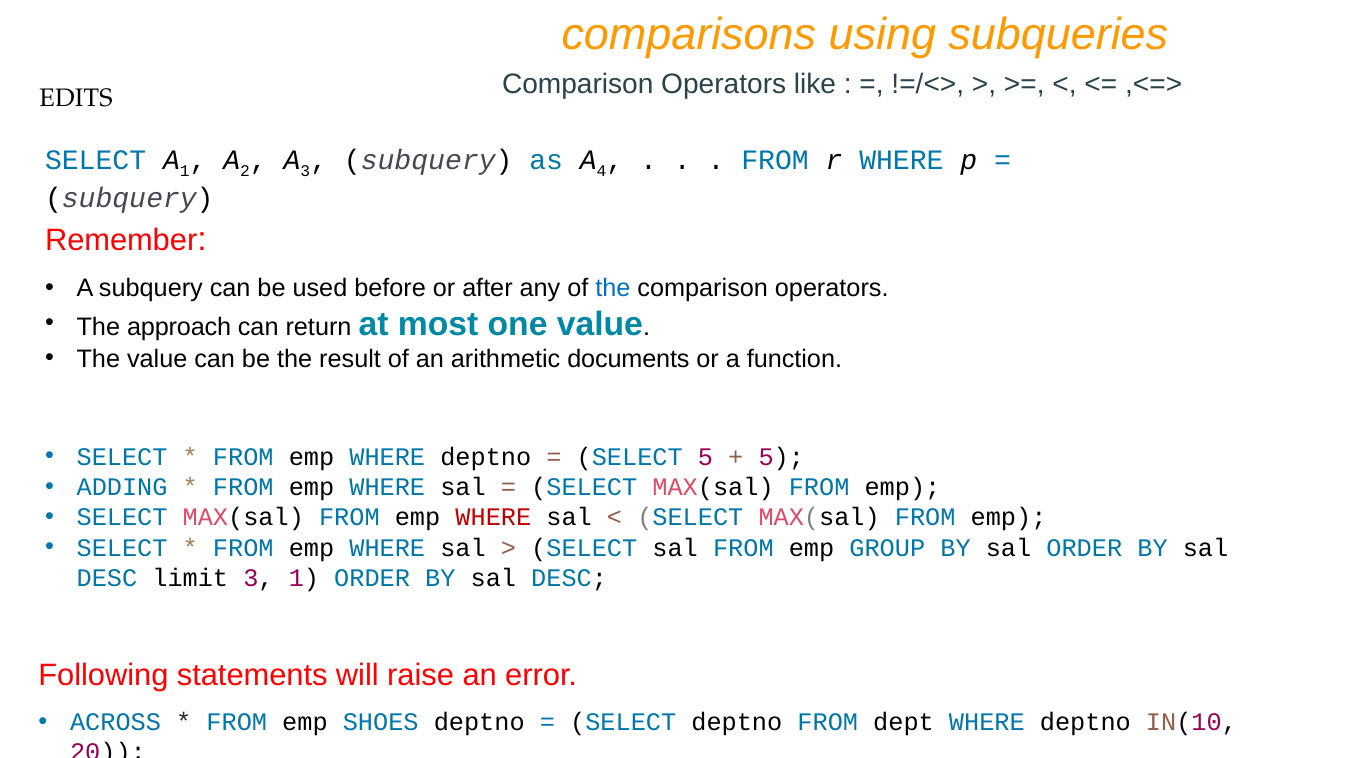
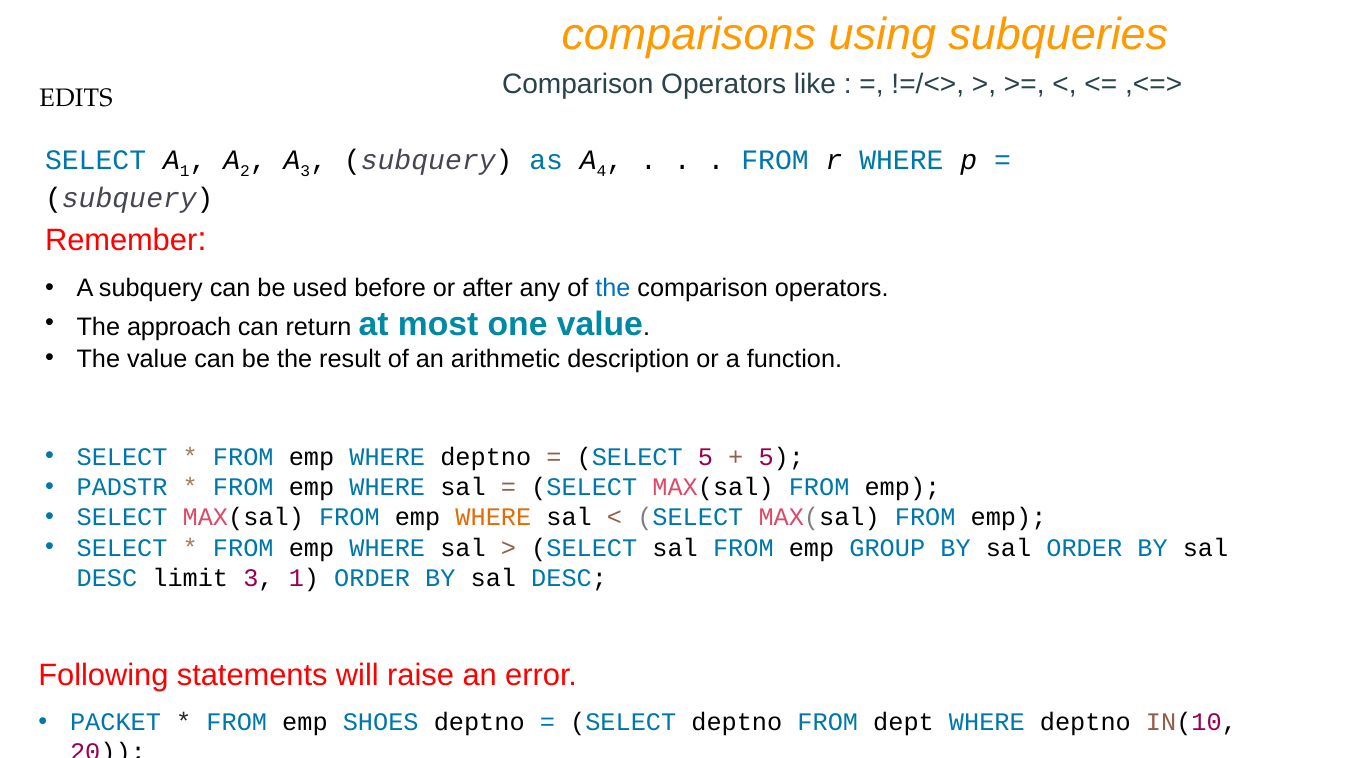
documents: documents -> description (628, 359)
ADDING: ADDING -> PADSTR (122, 487)
WHERE colour: red -> orange (493, 517)
ACROSS: ACROSS -> PACKET (116, 722)
